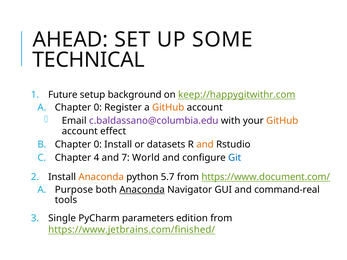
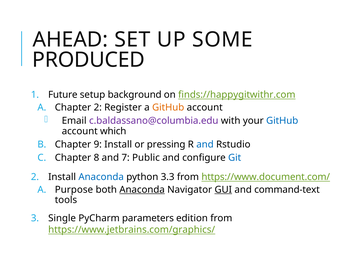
TECHNICAL: TECHNICAL -> PRODUCED (89, 60)
keep://happygitwithr.com: keep://happygitwithr.com -> finds://happygitwithr.com (237, 95)
A Chapter 0: 0 -> 2 (98, 107)
GitHub colour: orange -> blue (282, 121)
effect: effect -> which (113, 131)
0: 0 -> 9 (98, 145)
datasets: datasets -> pressing (166, 145)
and colour: orange -> blue (205, 145)
4: 4 -> 8 (96, 158)
World: World -> Public (146, 158)
Anaconda colour: orange -> blue (101, 177)
5.7: 5.7 -> 3.3 (168, 177)
GUI underline: none -> present (223, 190)
command-real: command-real -> command-text (287, 190)
https://www.jetbrains.com/finished/: https://www.jetbrains.com/finished/ -> https://www.jetbrains.com/graphics/ (132, 230)
